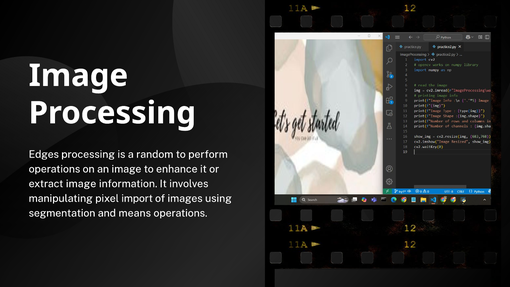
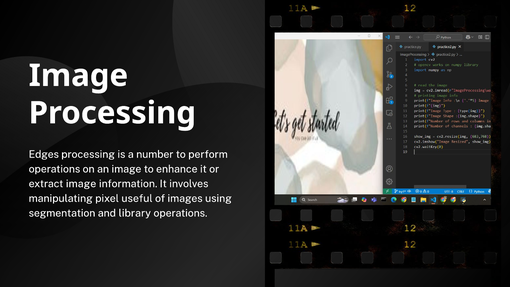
random: random -> number (155, 154)
import: import -> useful (137, 198)
means: means -> library (135, 213)
